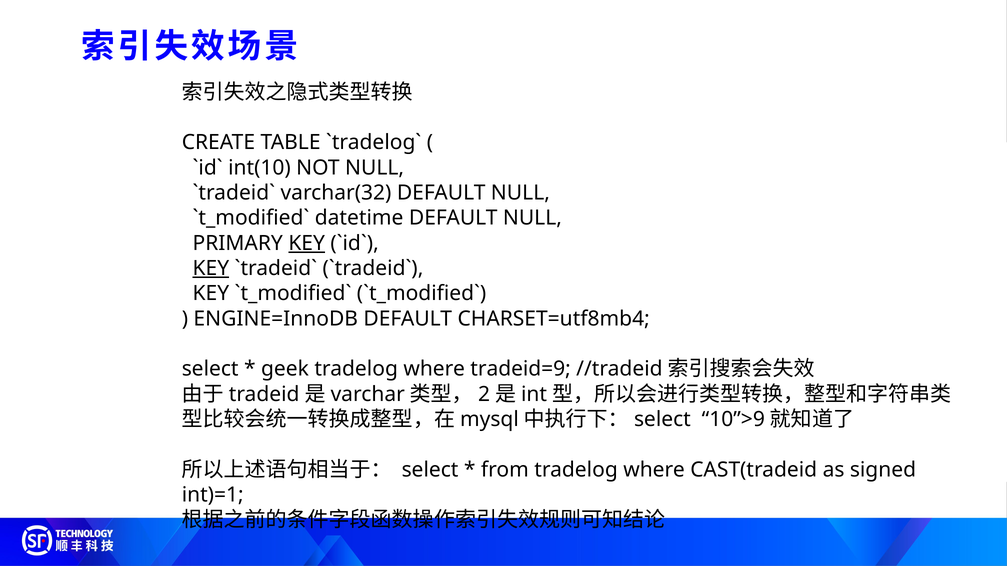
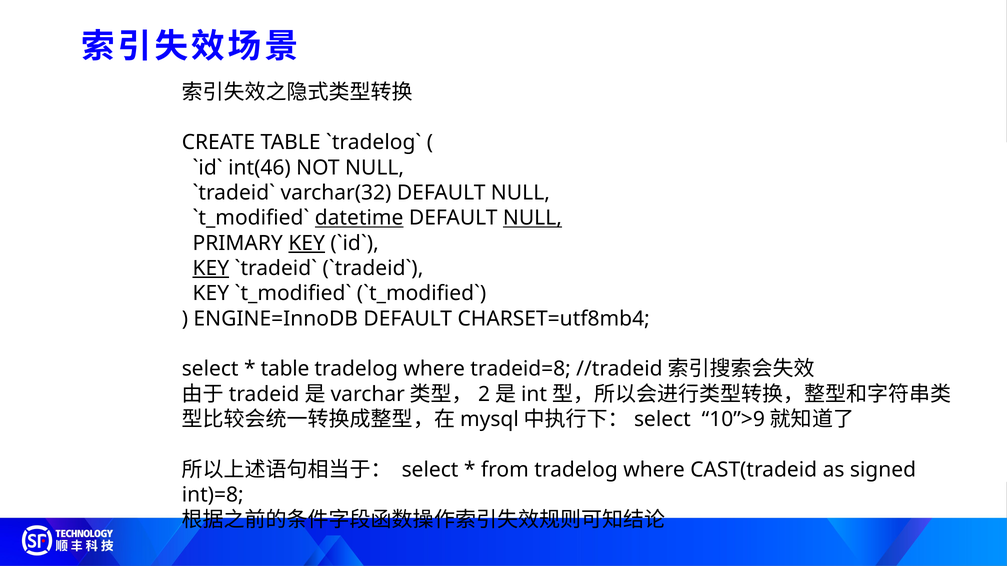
int(10: int(10 -> int(46 (259, 168)
datetime underline: none -> present (359, 218)
NULL underline: none -> present (532, 218)
geek: geek -> table (285, 369)
tradeid=9: tradeid=9 -> tradeid=8 (521, 369)
int)=1: int)=1 -> int)=8 (213, 495)
